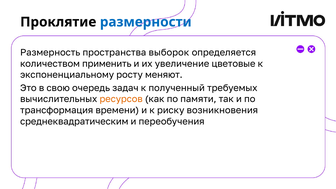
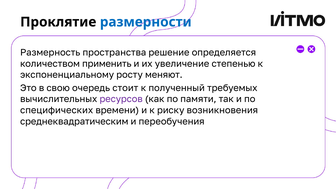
выборок: выборок -> решение (169, 52)
цветовые: цветовые -> степенью (233, 64)
задач: задач -> стоит (125, 88)
ресурсов colour: orange -> purple (121, 99)
трансформация: трансформация -> специфических (57, 110)
